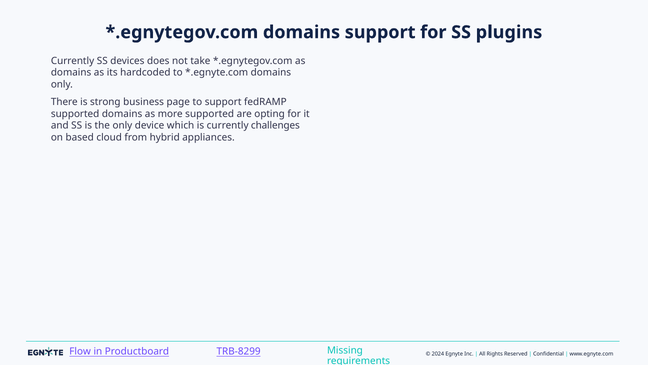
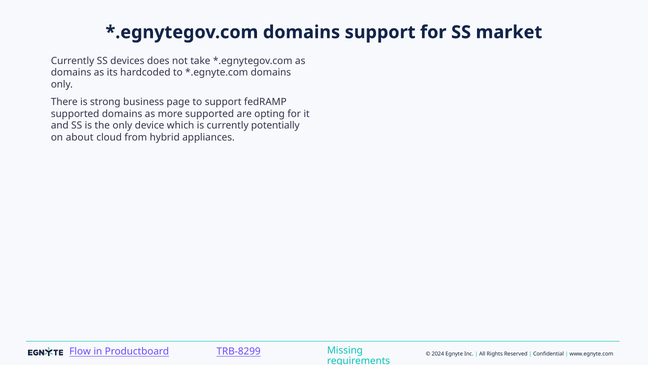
plugins: plugins -> market (509, 32)
challenges: challenges -> potentially (275, 126)
based: based -> about (80, 137)
